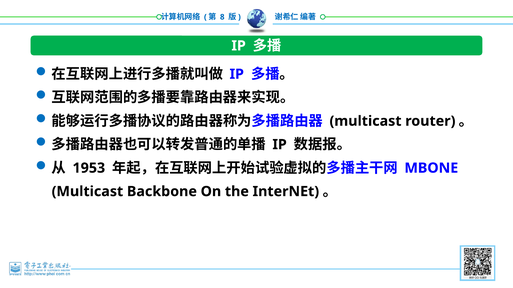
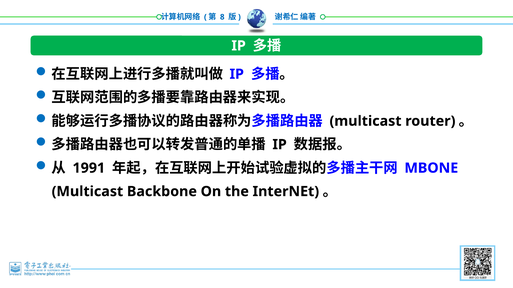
1953: 1953 -> 1991 (89, 168)
